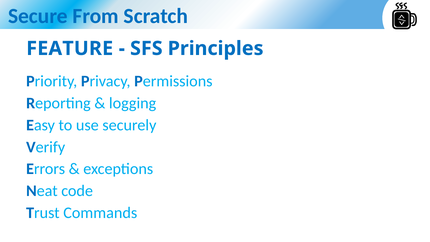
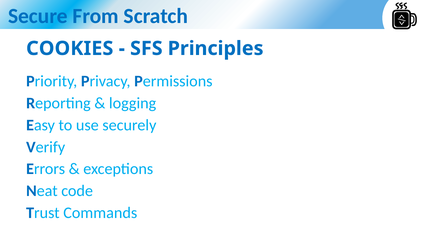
FEATURE: FEATURE -> COOKIES (70, 48)
